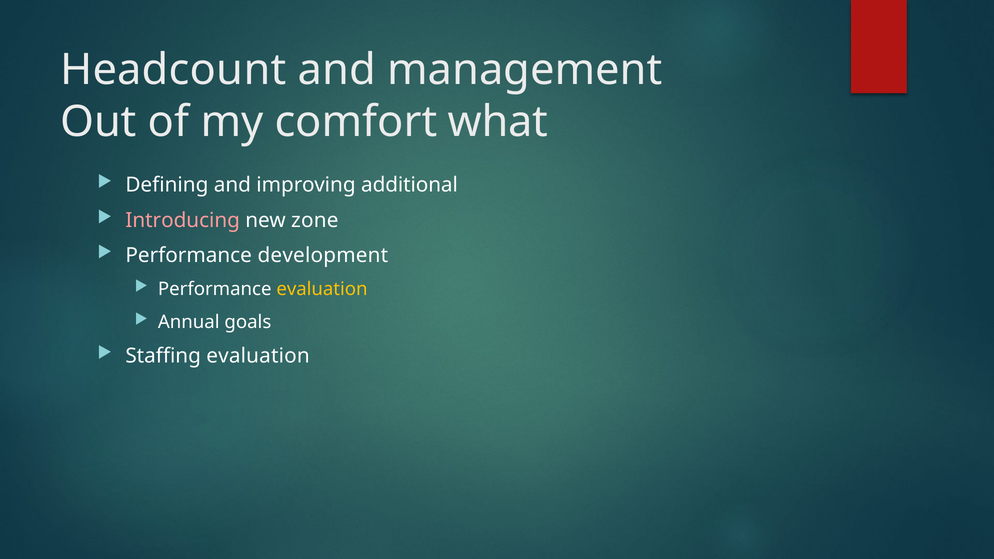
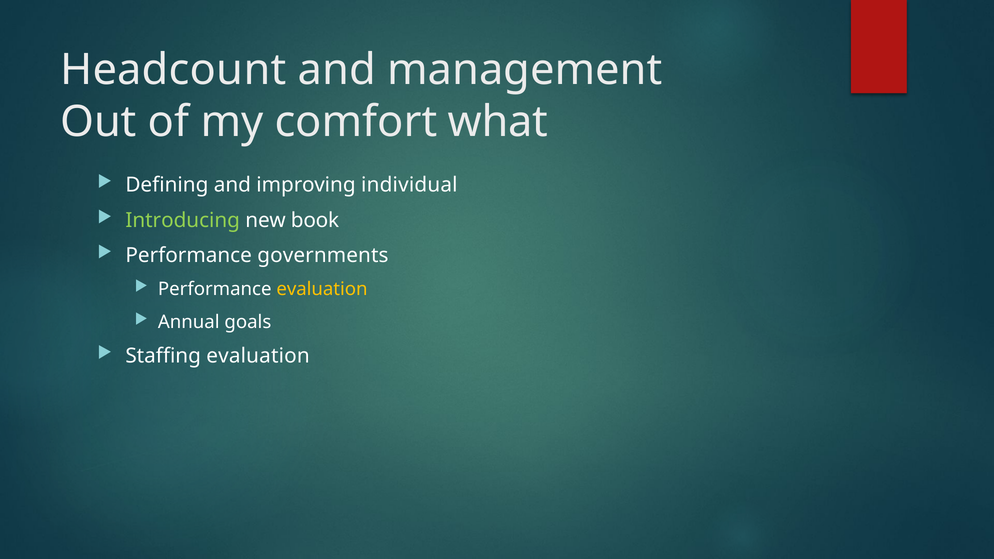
additional: additional -> individual (409, 185)
Introducing colour: pink -> light green (183, 220)
zone: zone -> book (315, 220)
development: development -> governments (323, 255)
